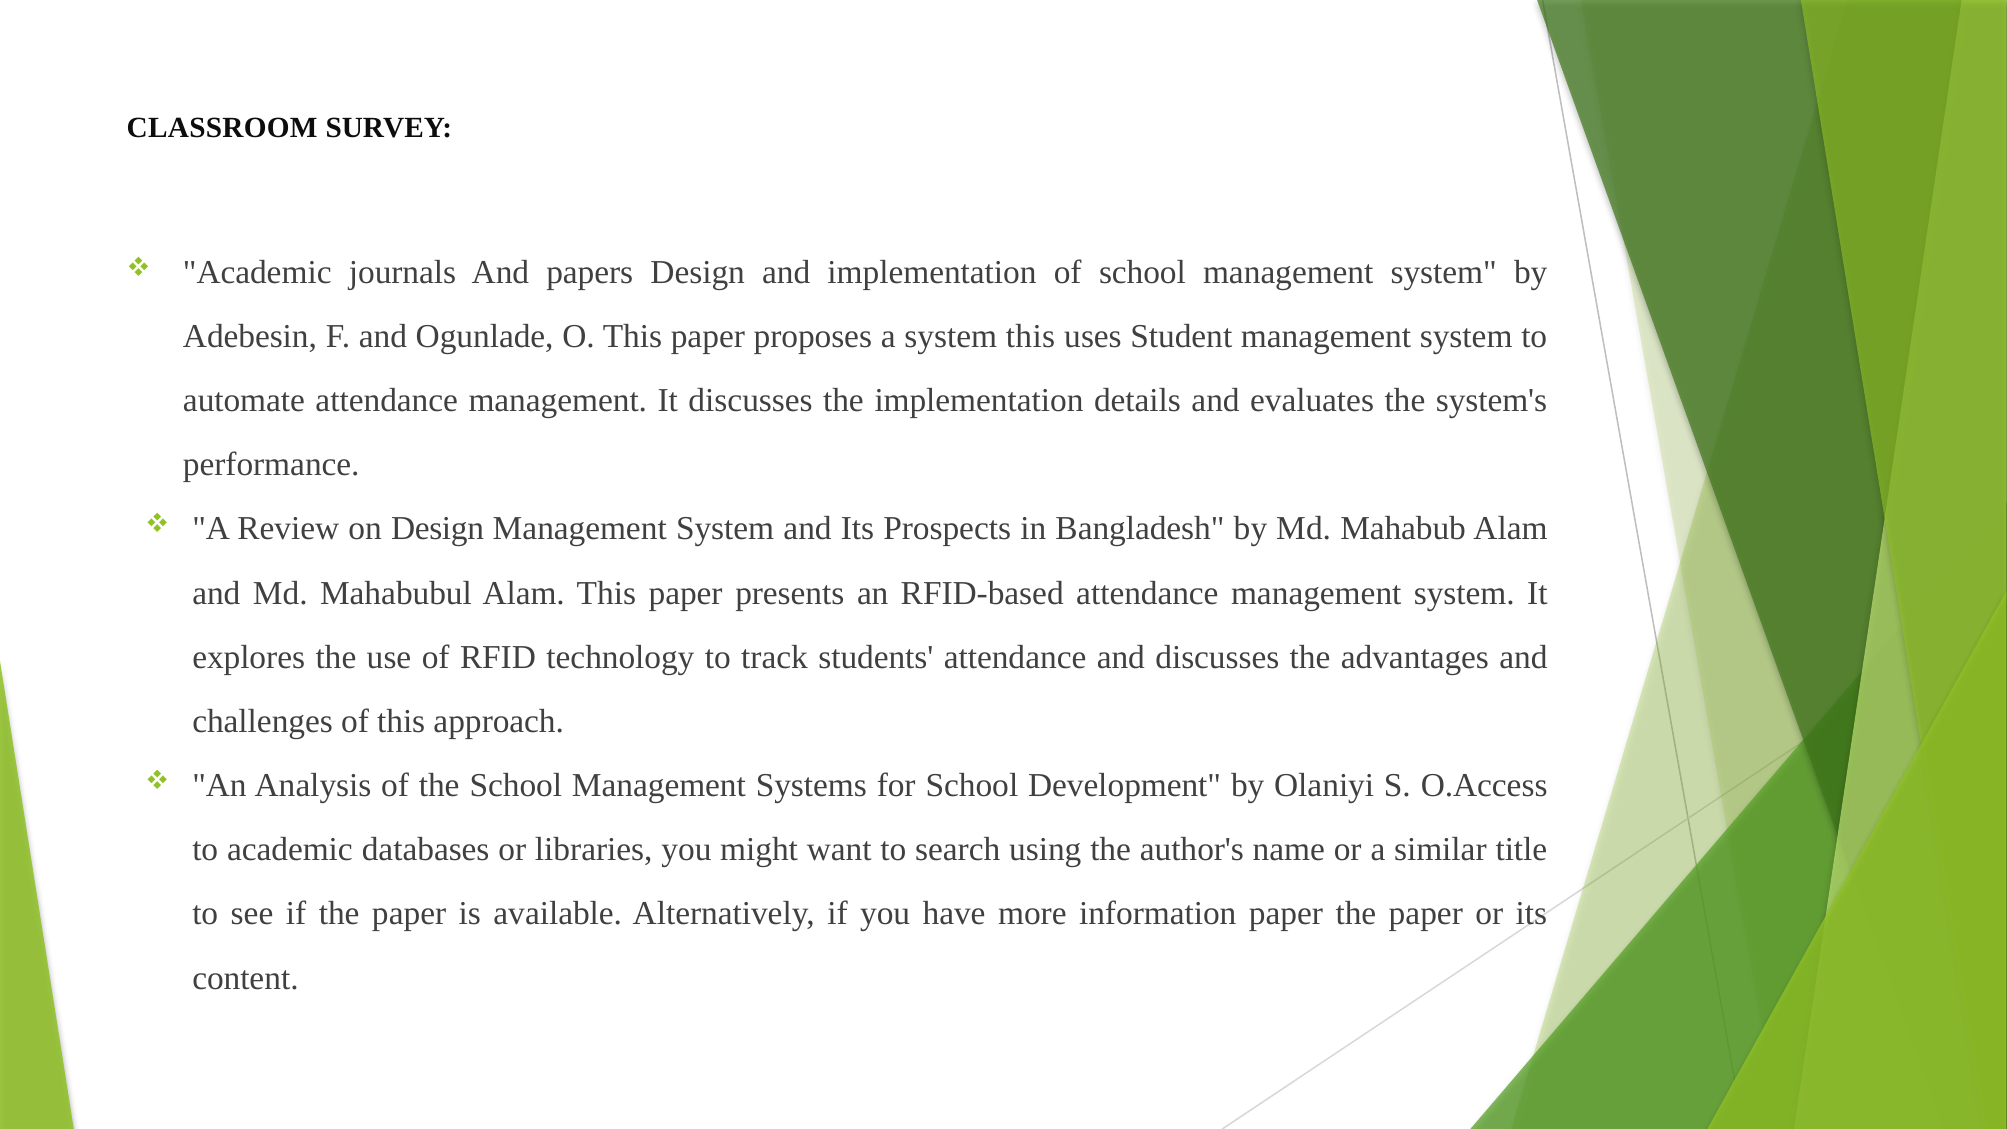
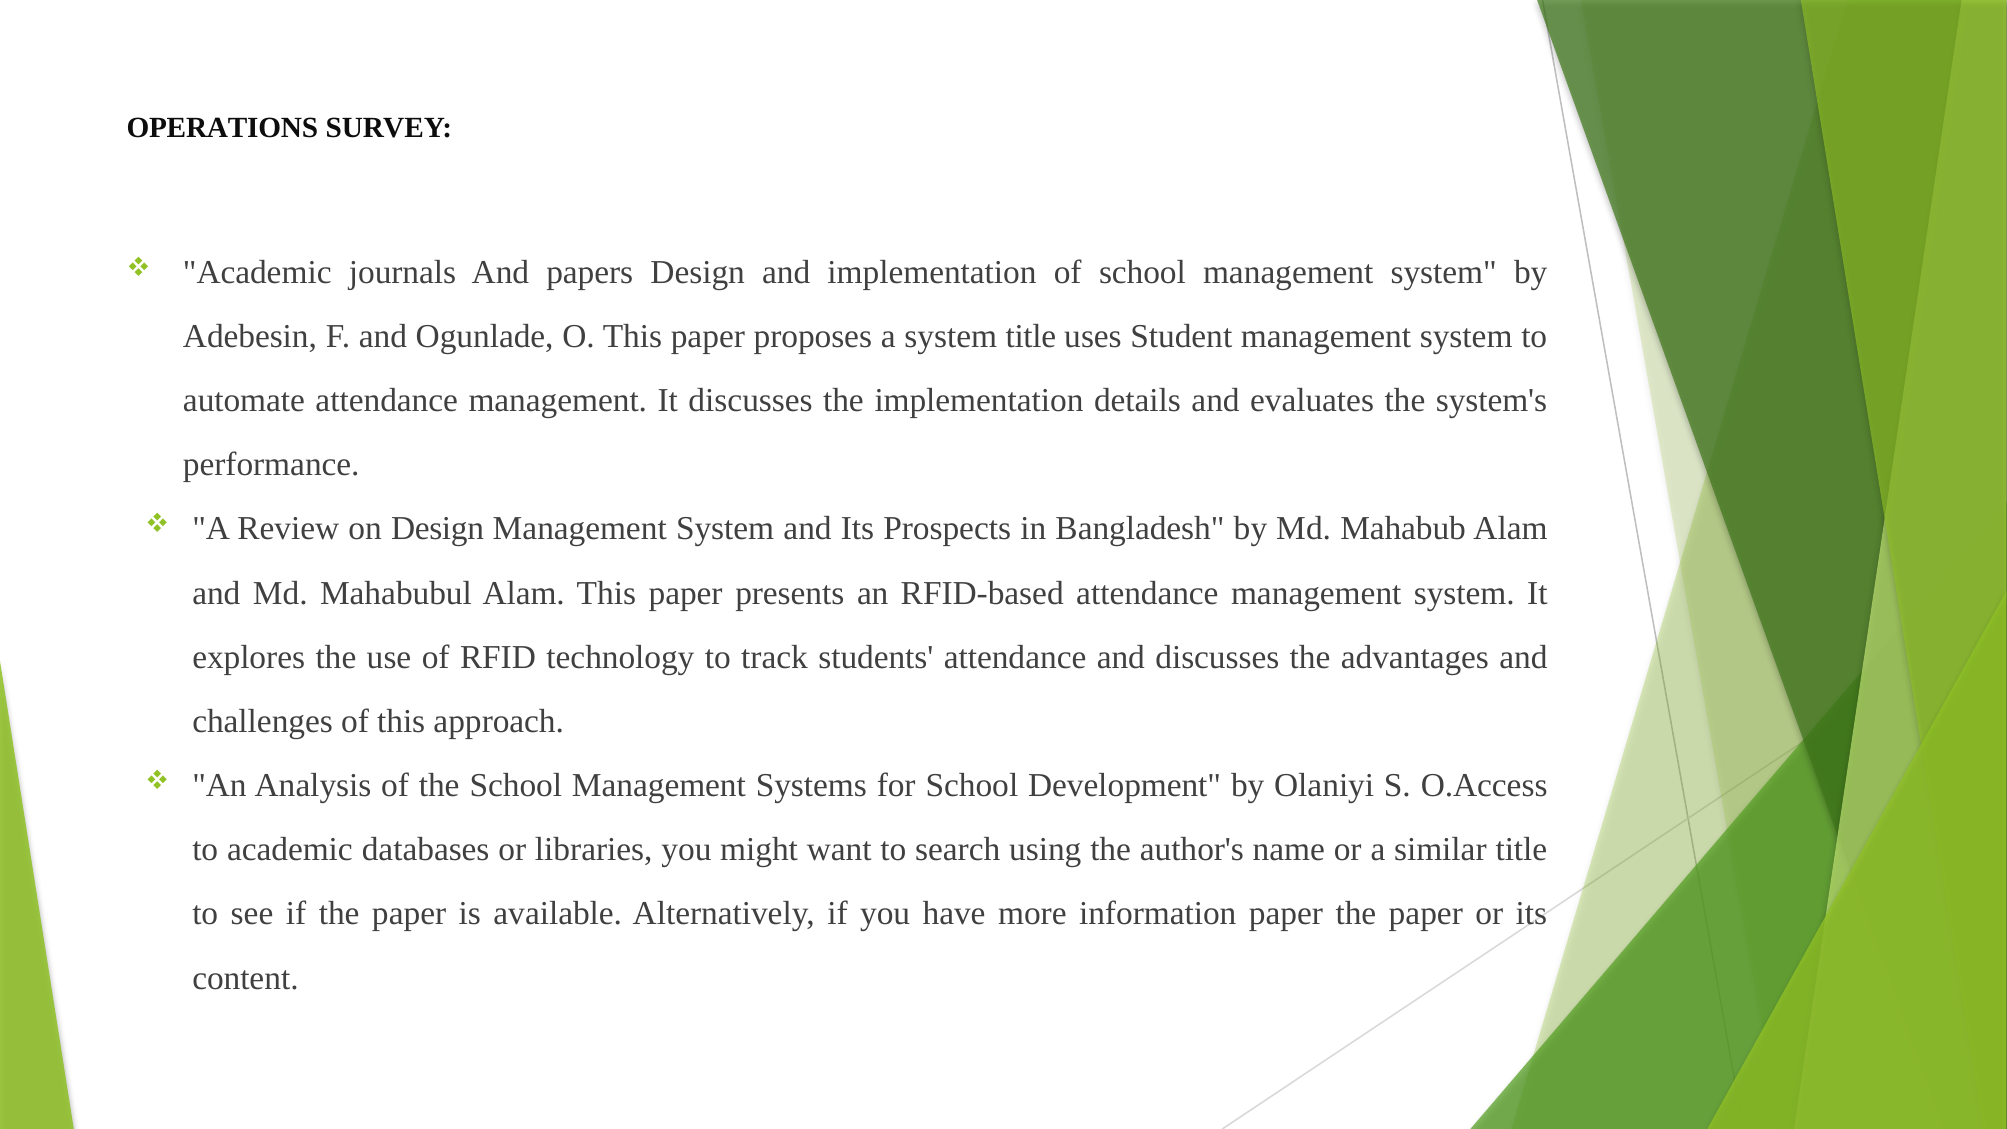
CLASSROOM: CLASSROOM -> OPERATIONS (222, 127)
system this: this -> title (1031, 336)
